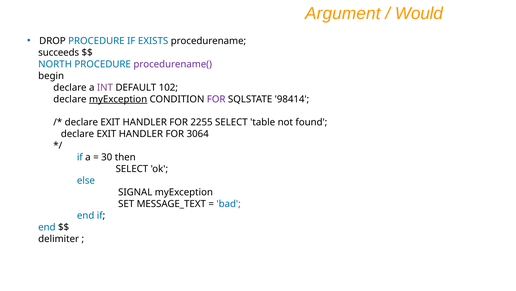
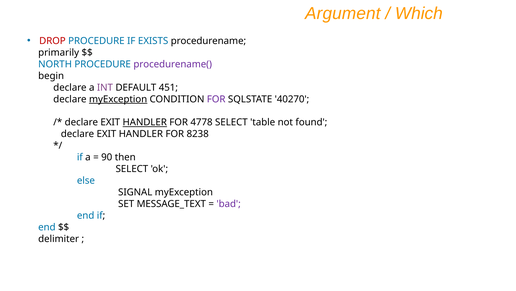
Would: Would -> Which (419, 13)
DROP colour: black -> red (52, 41)
succeeds: succeeds -> primarily (59, 52)
102: 102 -> 451 (168, 87)
98414: 98414 -> 40270 (292, 99)
HANDLER underline: none -> present (145, 122)
2255: 2255 -> 4778 (202, 122)
3064: 3064 -> 8238 (198, 134)
30: 30 -> 90 (107, 157)
bad colour: blue -> purple (229, 203)
